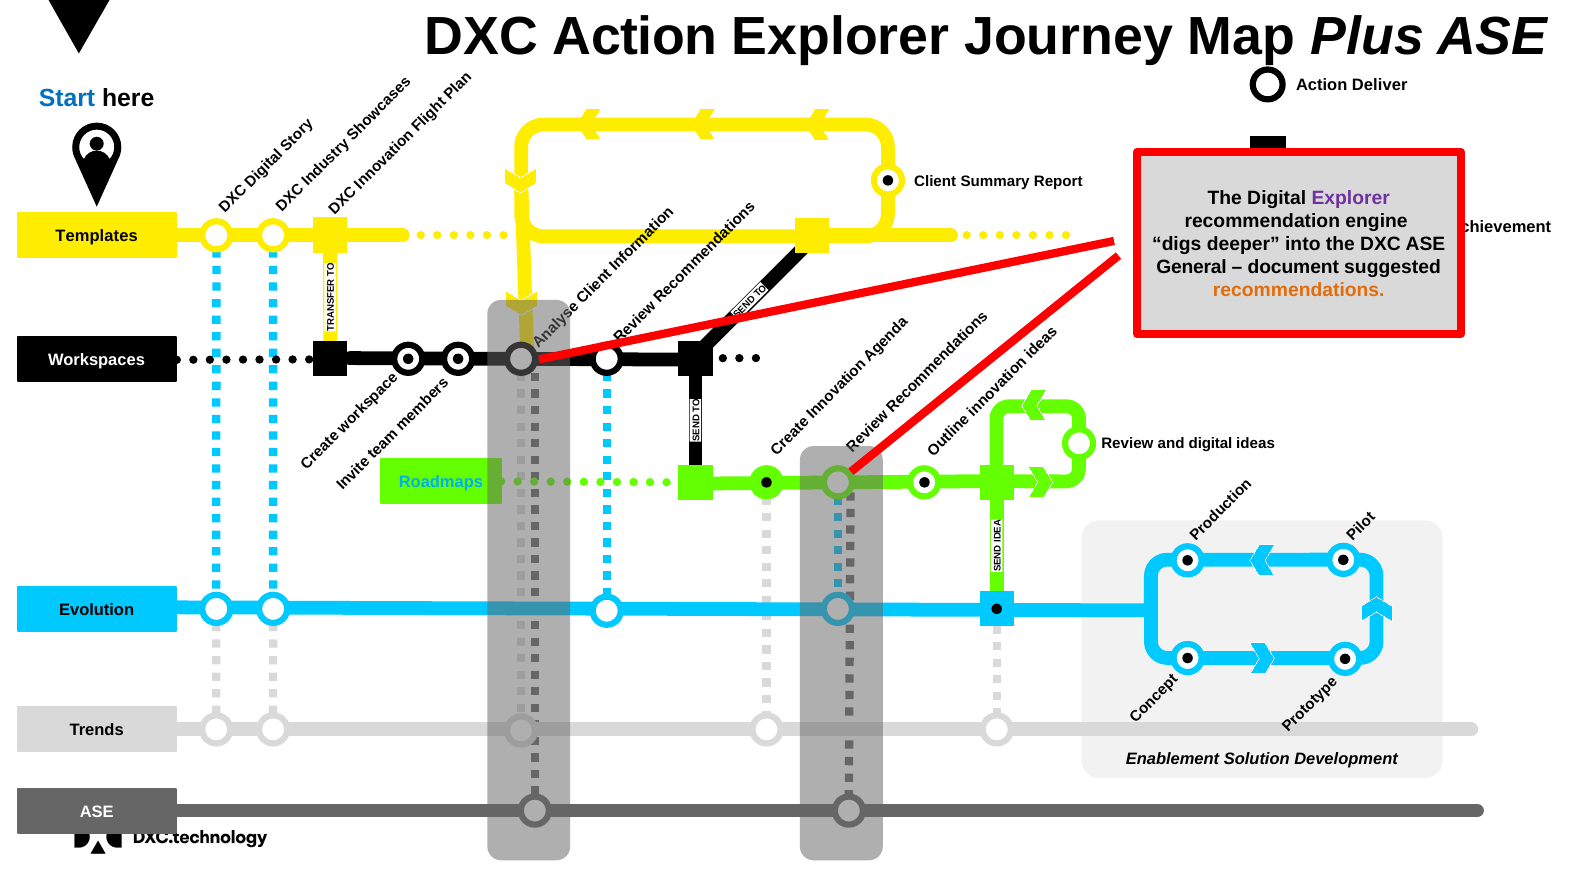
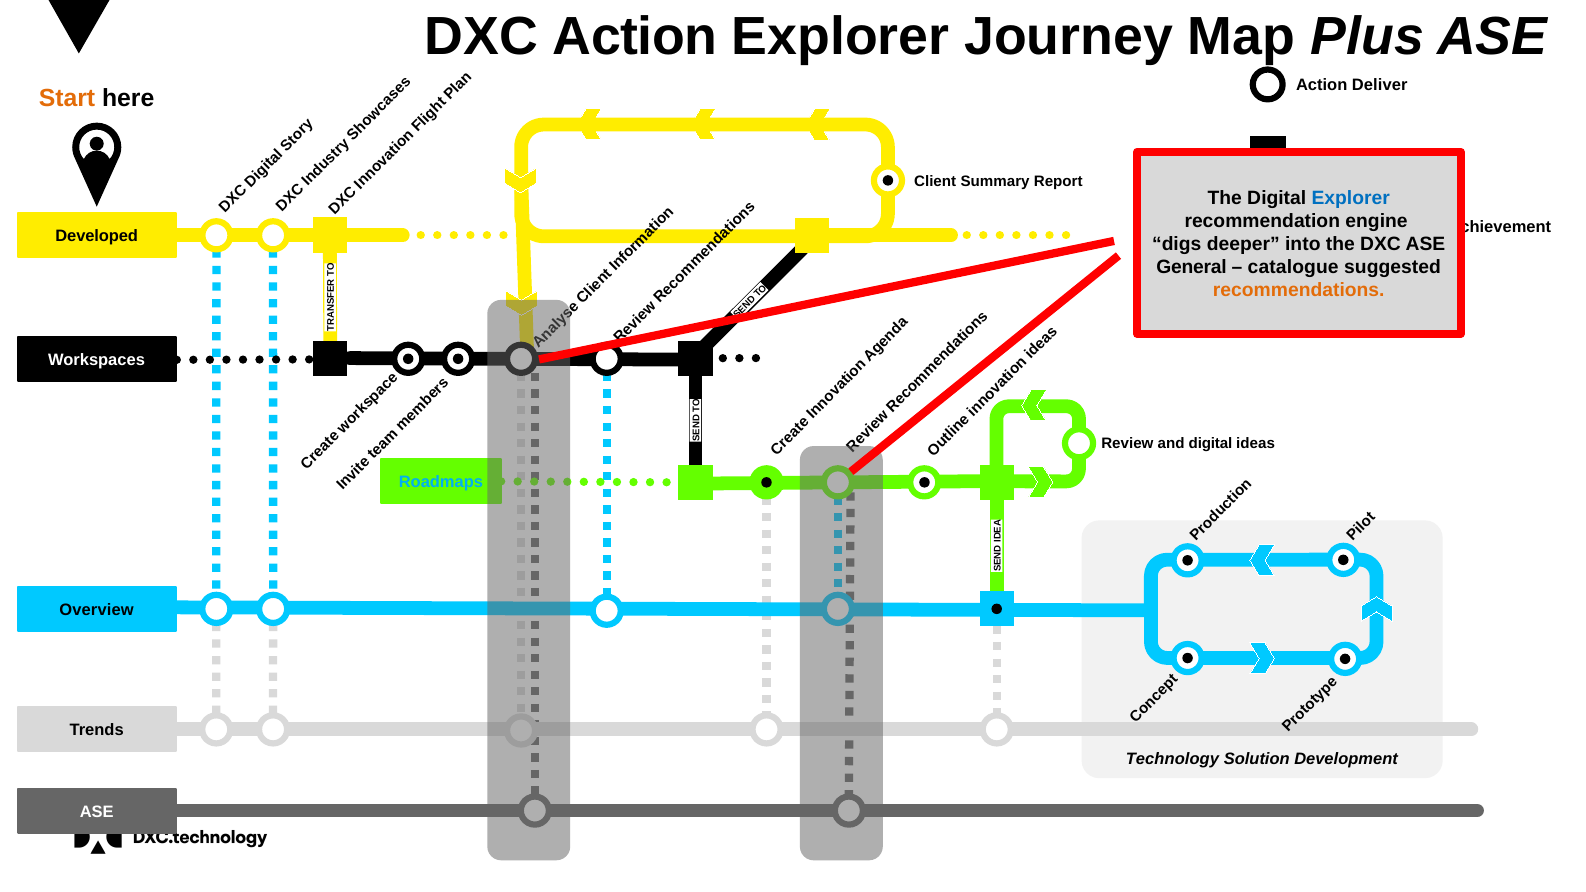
Start colour: blue -> orange (67, 98)
Explorer colour: purple -> blue (1351, 198)
Templates: Templates -> Developed (97, 236)
document: document -> catalogue (1293, 267)
Evolution: Evolution -> Overview (97, 610)
Enablement: Enablement -> Technology (1172, 759)
